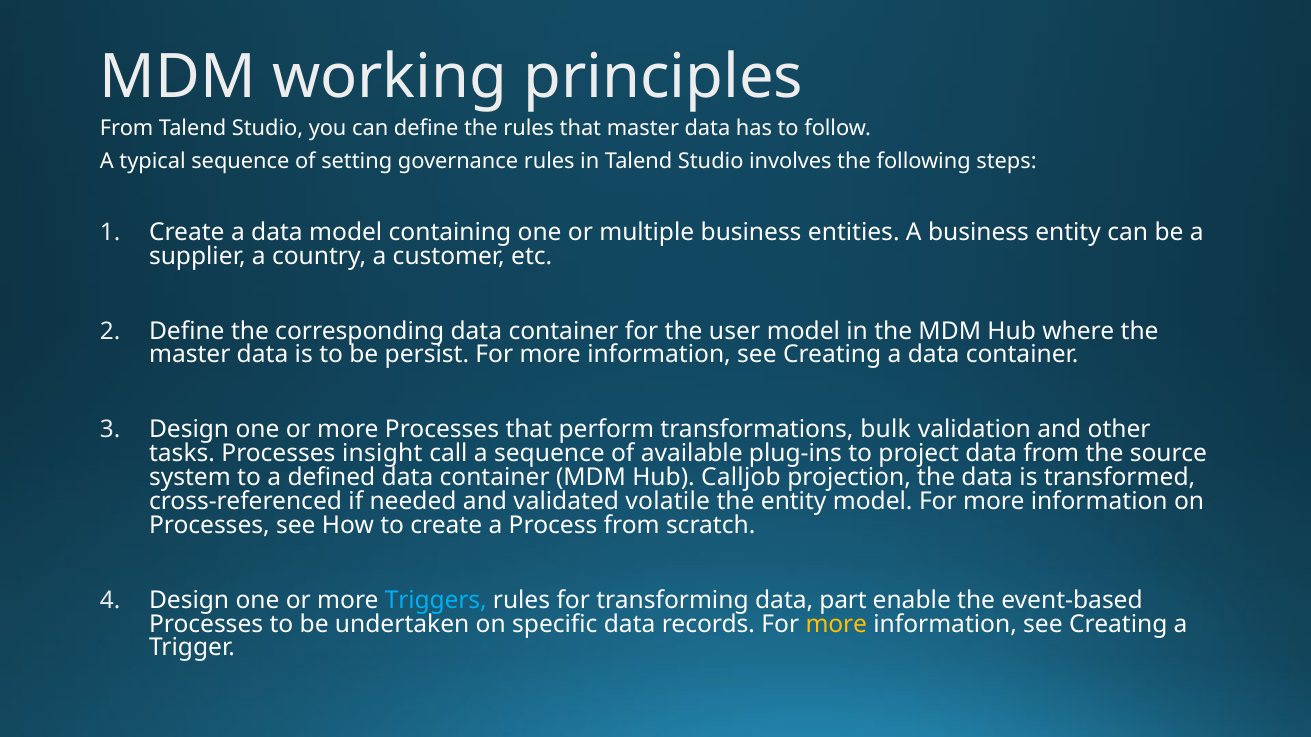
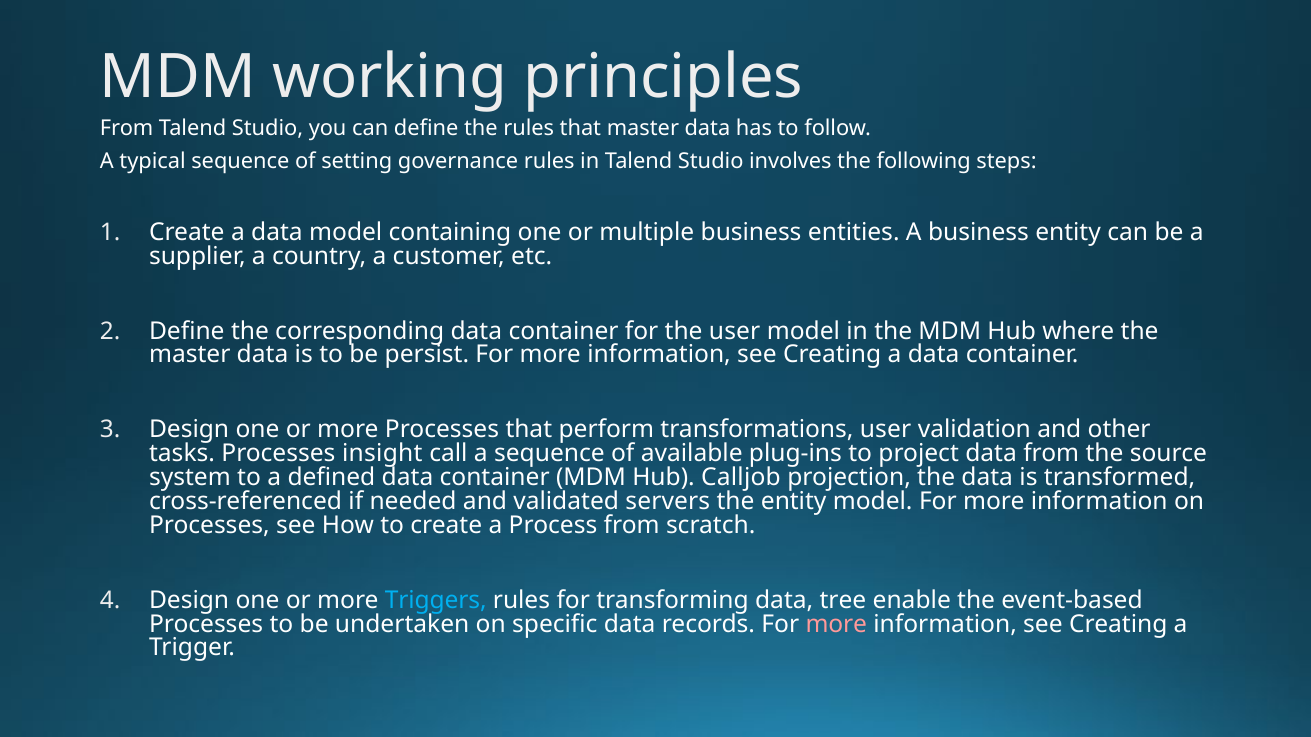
transformations bulk: bulk -> user (886, 430)
volatile: volatile -> servers (668, 502)
part: part -> tree (843, 600)
more colour: yellow -> pink (836, 624)
